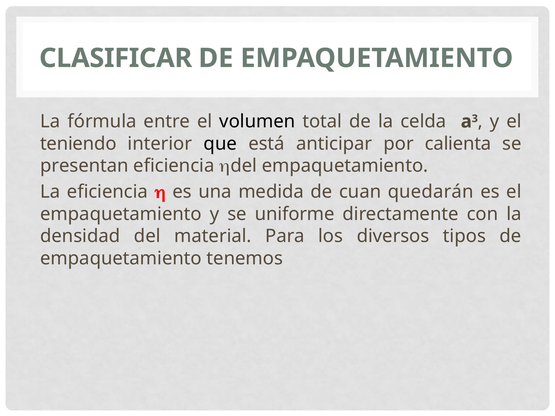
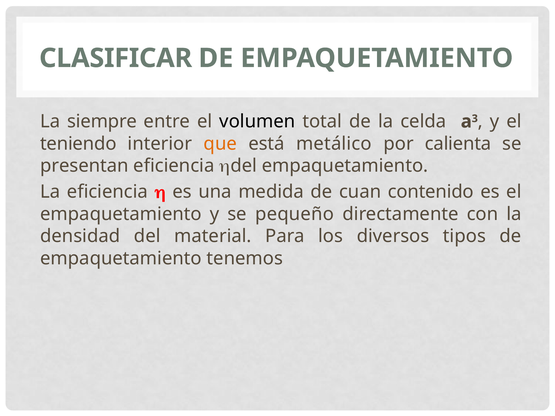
fórmula: fórmula -> siempre (102, 122)
que colour: black -> orange (220, 144)
anticipar: anticipar -> metálico (334, 144)
quedarán: quedarán -> contenido (431, 192)
uniforme: uniforme -> pequeño (295, 214)
